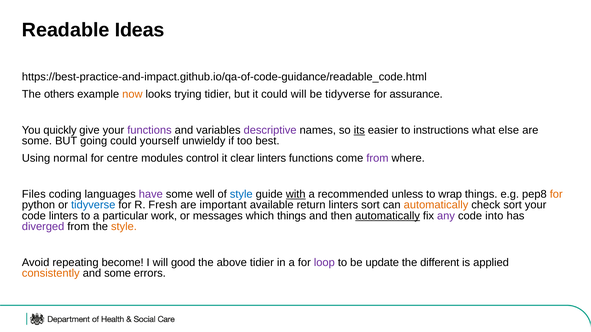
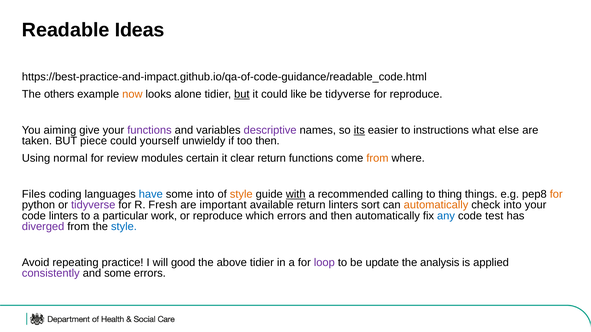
trying: trying -> alone (188, 94)
but underline: none -> present (242, 94)
could will: will -> like (299, 94)
for assurance: assurance -> reproduce (416, 94)
quickly: quickly -> aiming (60, 130)
some: some -> taken (37, 141)
going: going -> piece (94, 141)
too best: best -> then (268, 141)
centre: centre -> review (123, 159)
control: control -> certain (202, 159)
clear linters: linters -> return (272, 159)
from colour: purple -> orange (377, 159)
have colour: purple -> blue (151, 195)
some well: well -> into (205, 195)
style colour: blue -> orange (241, 195)
unless: unless -> calling (407, 195)
wrap: wrap -> thing (450, 195)
tidyverse colour: blue -> purple (93, 205)
check sort: sort -> into (513, 205)
or messages: messages -> reproduce (218, 216)
which things: things -> errors (292, 216)
automatically underline: present -> none (388, 216)
any colour: purple -> blue (446, 216)
into: into -> test (494, 216)
style colour: orange -> blue (124, 227)
become: become -> practice (123, 263)
different: different -> analysis (440, 263)
consistently colour: orange -> purple (51, 274)
